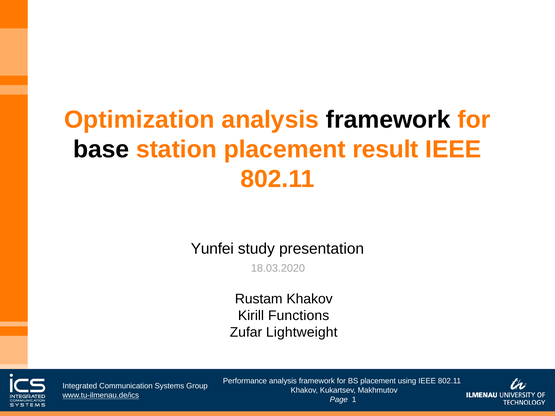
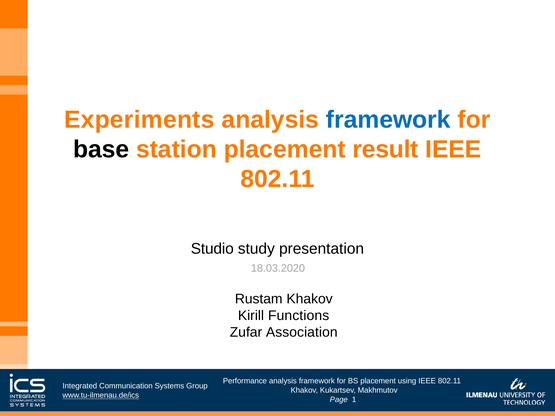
Optimization: Optimization -> Experiments (139, 120)
framework colour: black -> blue (388, 120)
Yunfei: Yunfei -> Studio (212, 249)
Lightweight: Lightweight -> Association (302, 332)
